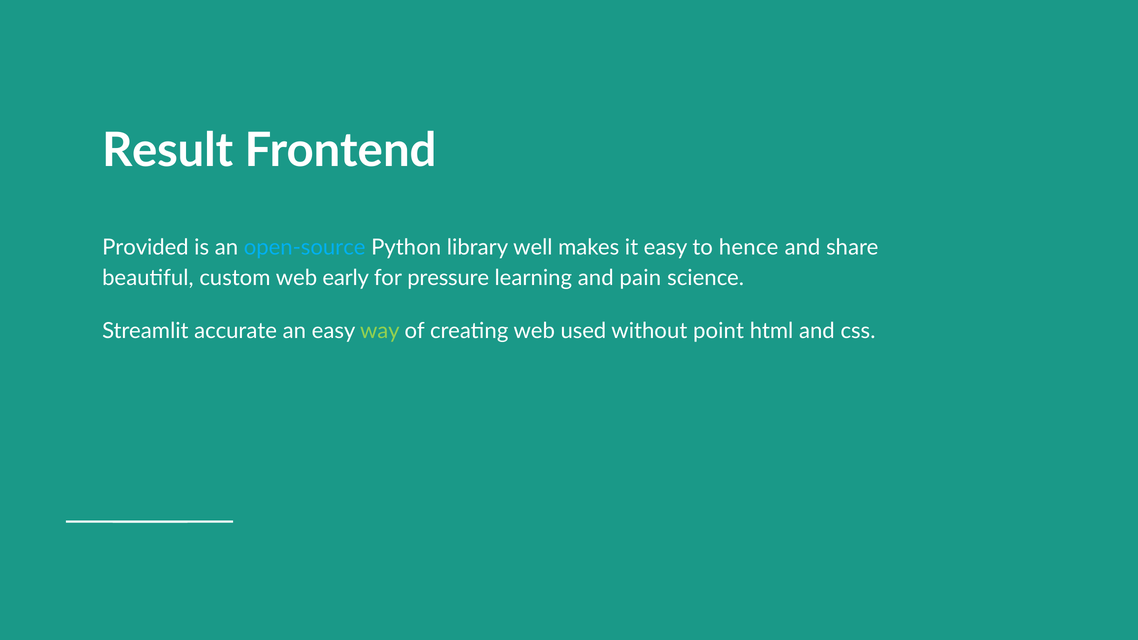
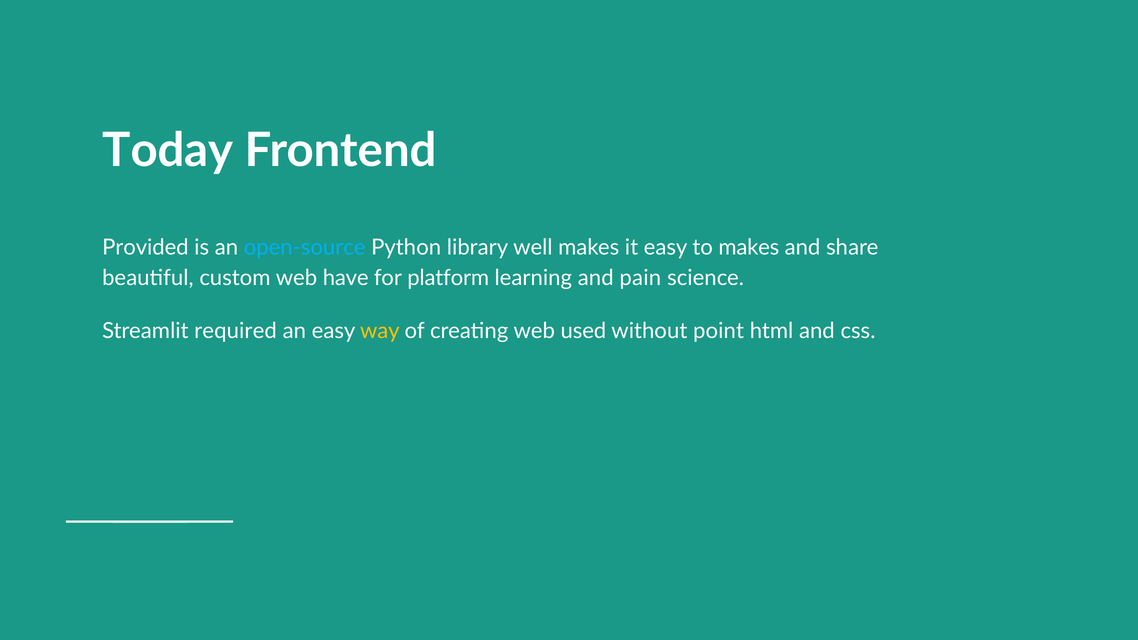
Result: Result -> Today (168, 151)
to hence: hence -> makes (749, 247)
early: early -> have (346, 278)
pressure: pressure -> platform (448, 278)
accurate: accurate -> required (236, 331)
way colour: light green -> yellow (380, 331)
